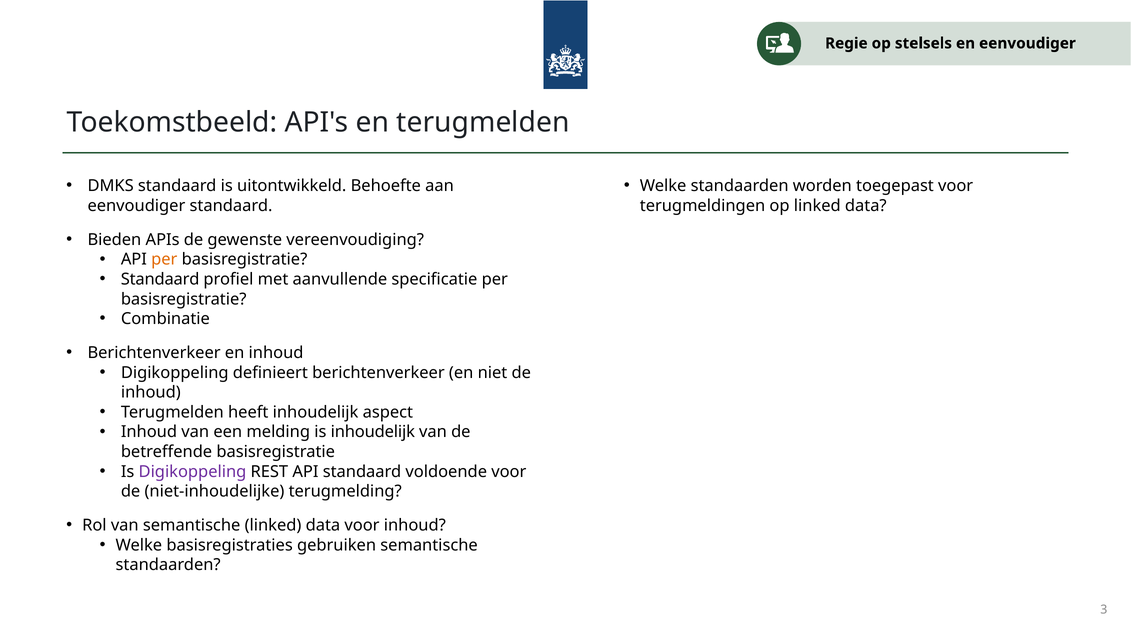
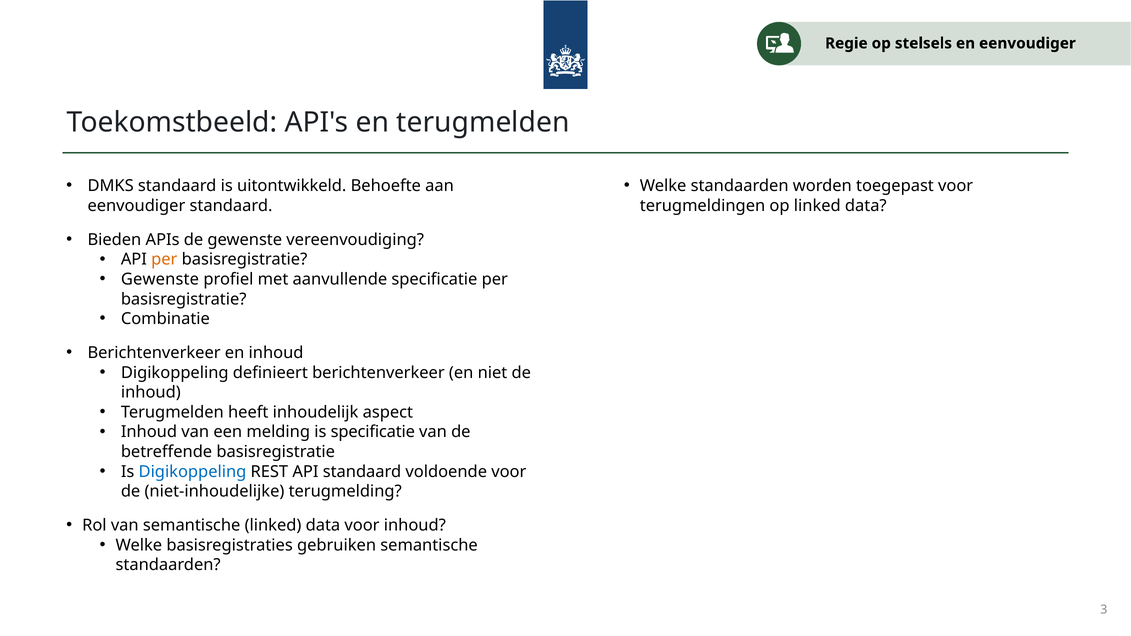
Standaard: Standaard -> Gewenste (160, 279)
is inhoudelijk: inhoudelijk -> specificatie (373, 432)
Digikoppeling colour: purple -> blue (192, 472)
